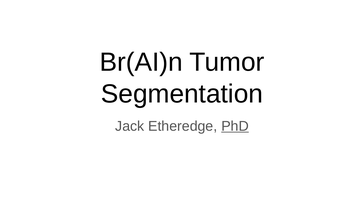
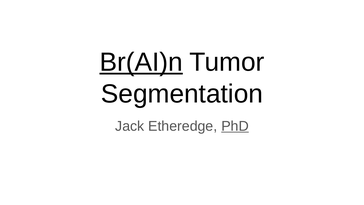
Br(AI)n underline: none -> present (141, 62)
